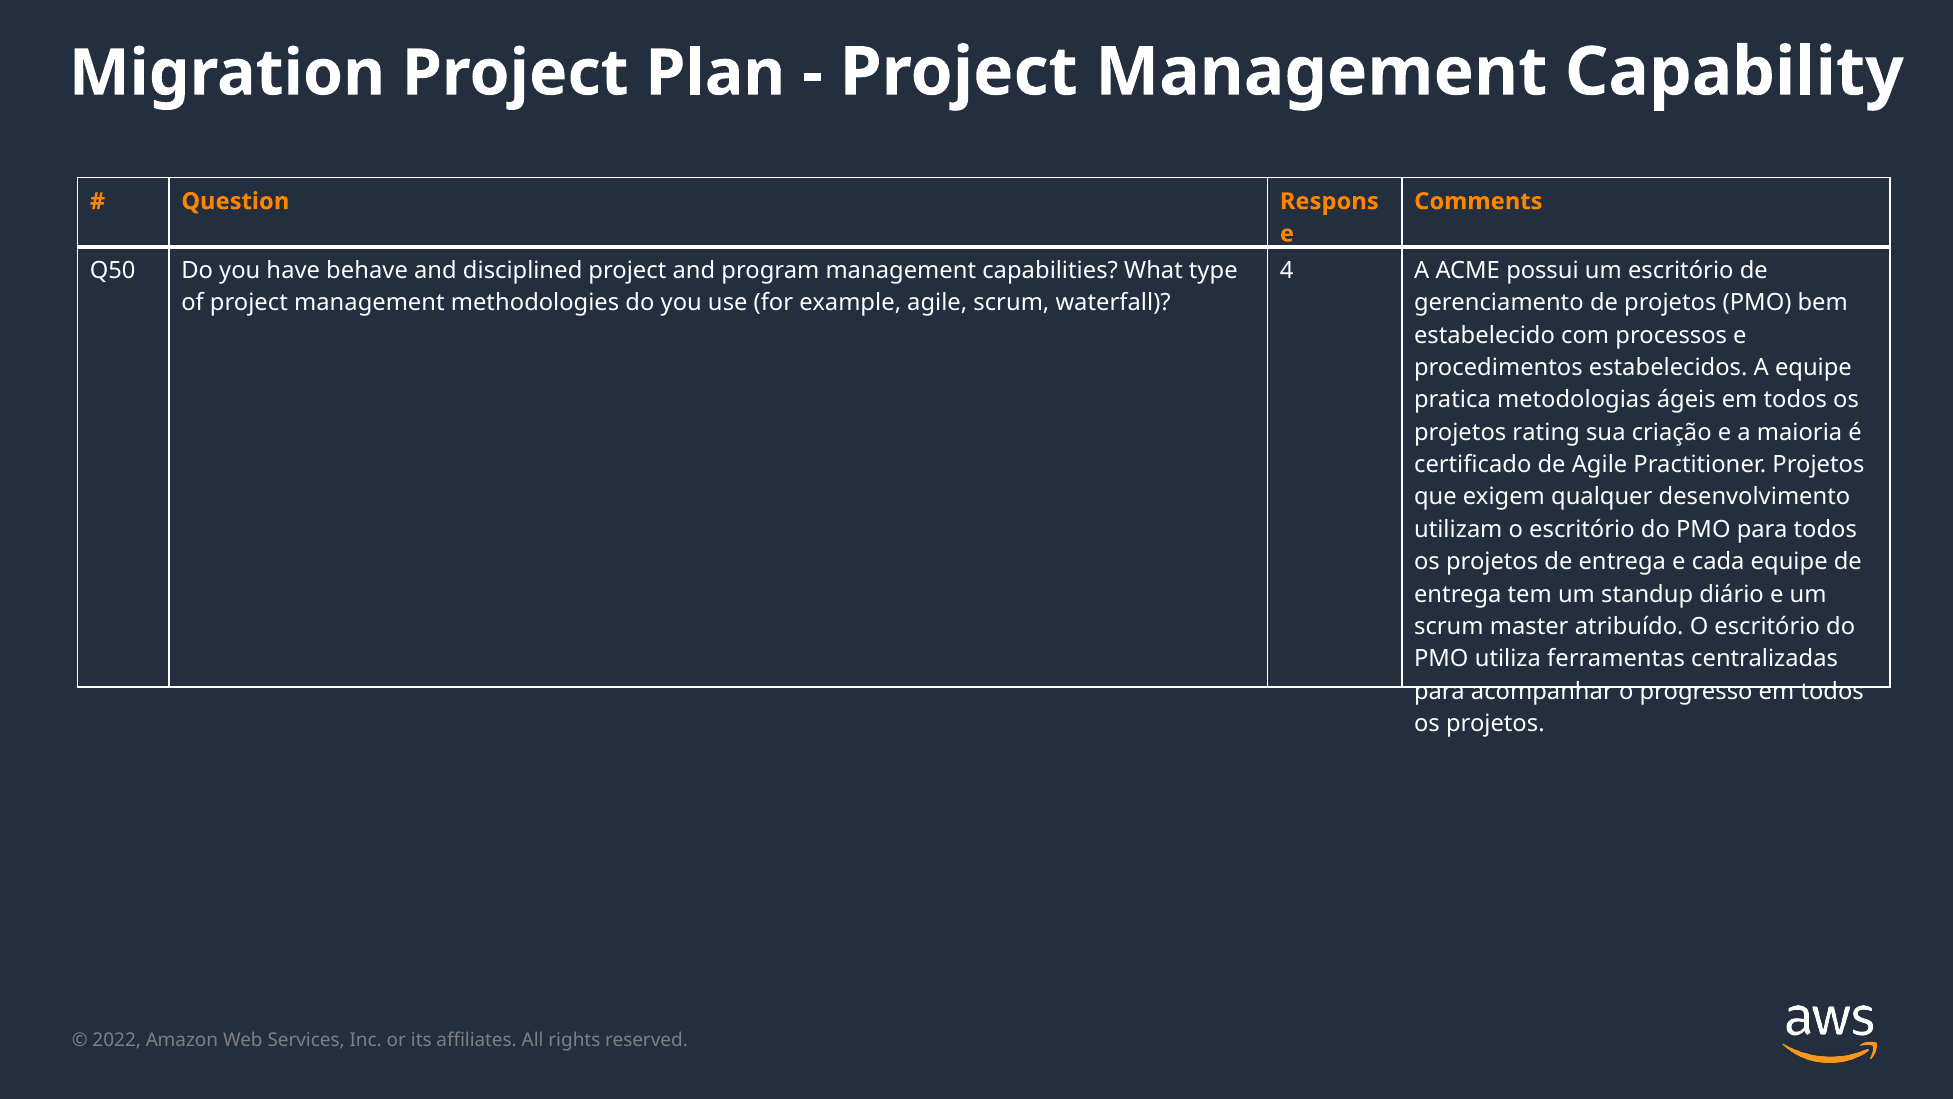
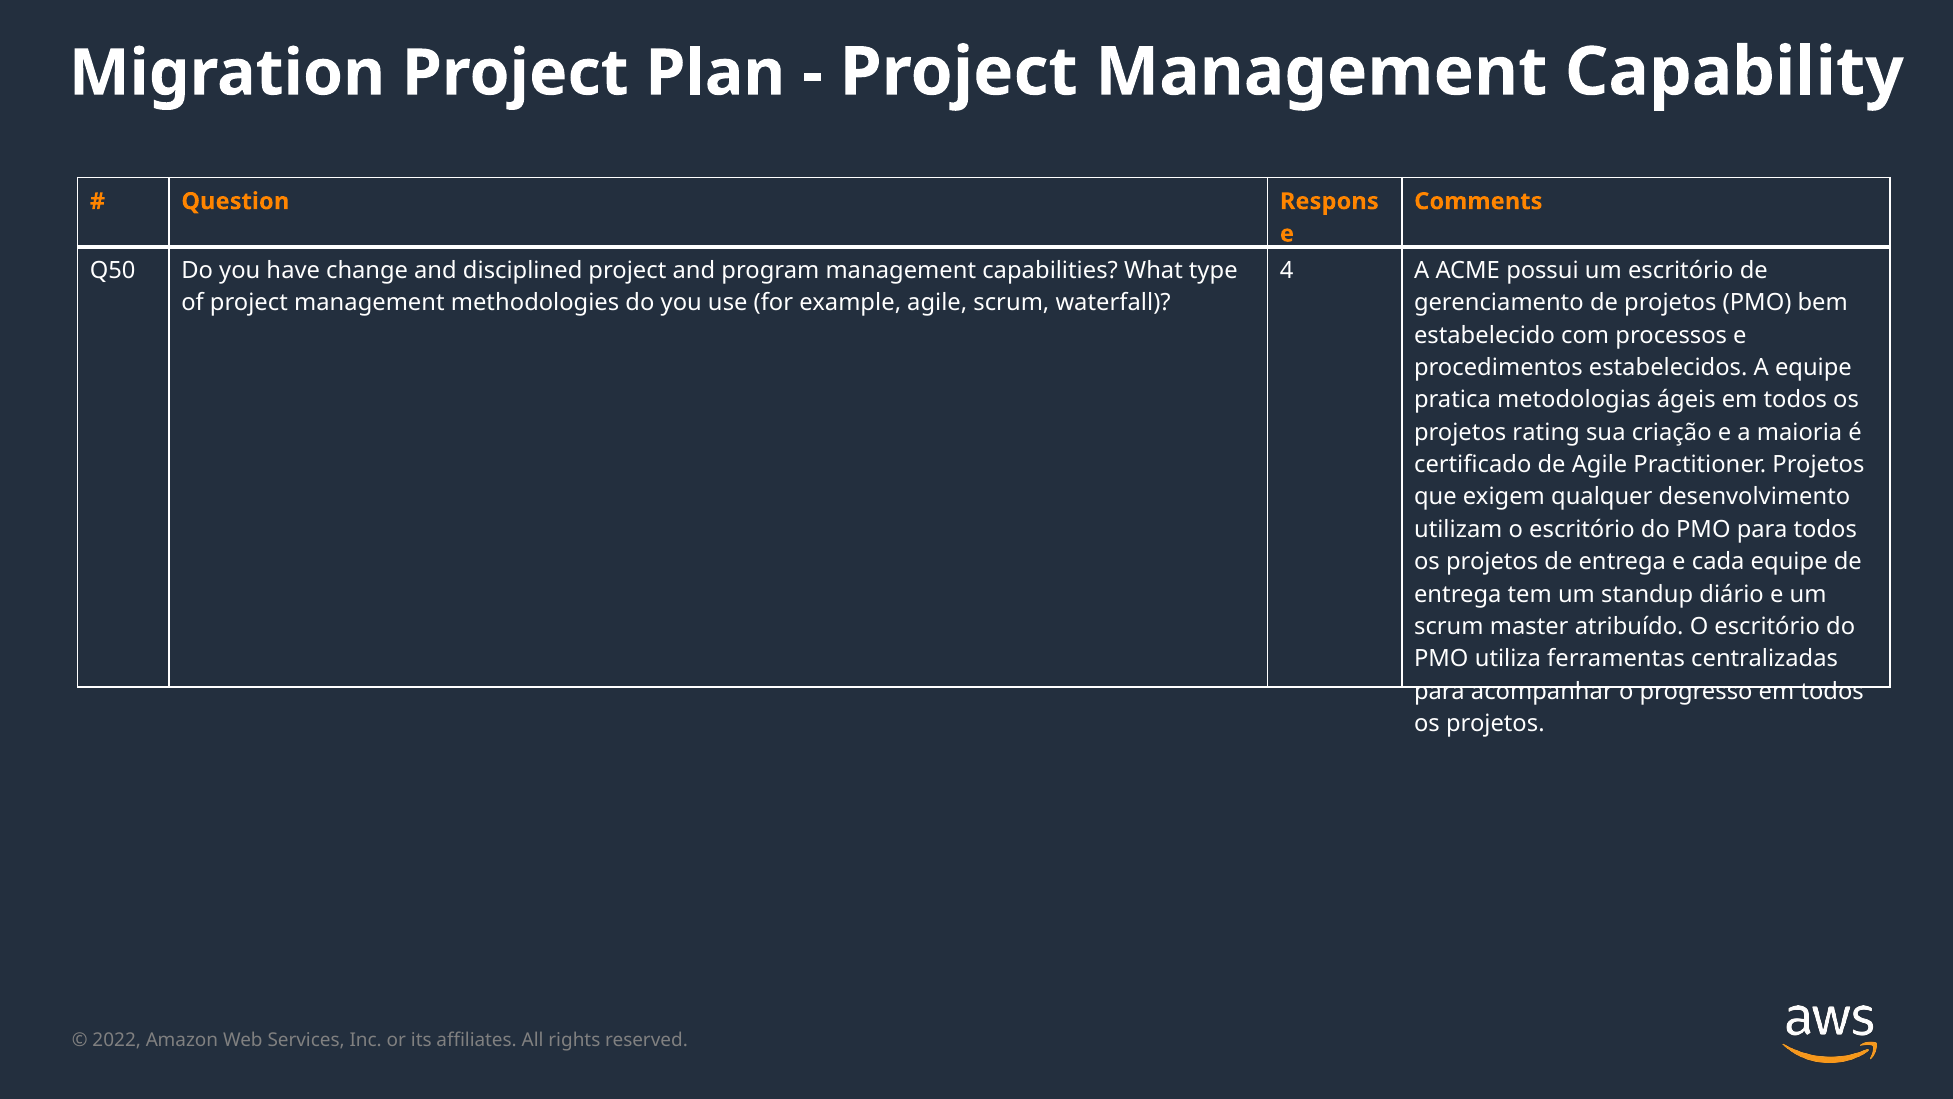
behave: behave -> change (367, 271)
